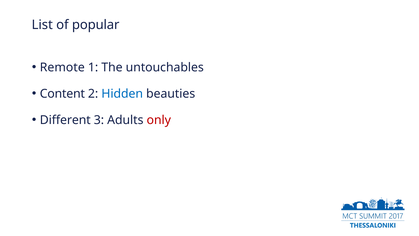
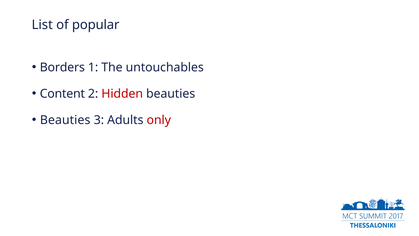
Remote: Remote -> Borders (62, 67)
Hidden colour: blue -> red (122, 94)
Different: Different -> Beauties (65, 120)
